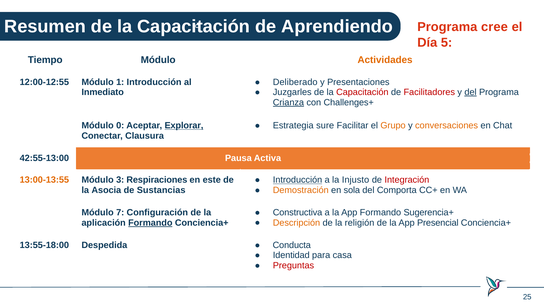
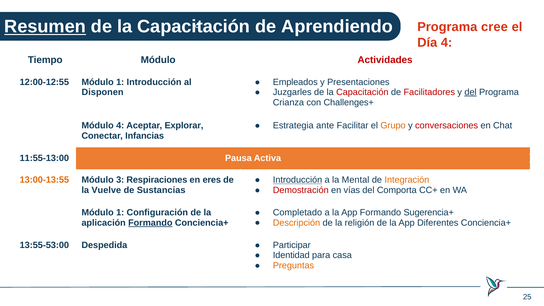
Resumen underline: none -> present (45, 27)
Día 5: 5 -> 4 (447, 42)
Actividades colour: orange -> red (385, 60)
Deliberado: Deliberado -> Empleados (295, 82)
Inmediato: Inmediato -> Disponen (103, 92)
Crianza underline: present -> none (288, 102)
sure: sure -> ante (325, 126)
conversaciones colour: orange -> red (447, 126)
Módulo 0: 0 -> 4 (120, 126)
Explorar underline: present -> none (184, 126)
Clausura: Clausura -> Infancias (145, 136)
42:55-13:00: 42:55-13:00 -> 11:55-13:00 (44, 158)
este: este -> eres (212, 180)
Injusto: Injusto -> Mental (356, 180)
Integración colour: red -> orange (407, 180)
Demostración colour: orange -> red (301, 190)
sola: sola -> vías (352, 190)
Asocia: Asocia -> Vuelve (106, 190)
Constructiva: Constructiva -> Completado (297, 213)
7: 7 -> 1 (120, 213)
Presencial: Presencial -> Diferentes (438, 223)
13:55-18:00: 13:55-18:00 -> 13:55-53:00 (44, 245)
Conducta: Conducta -> Participar (292, 245)
Preguntas colour: red -> orange (293, 265)
